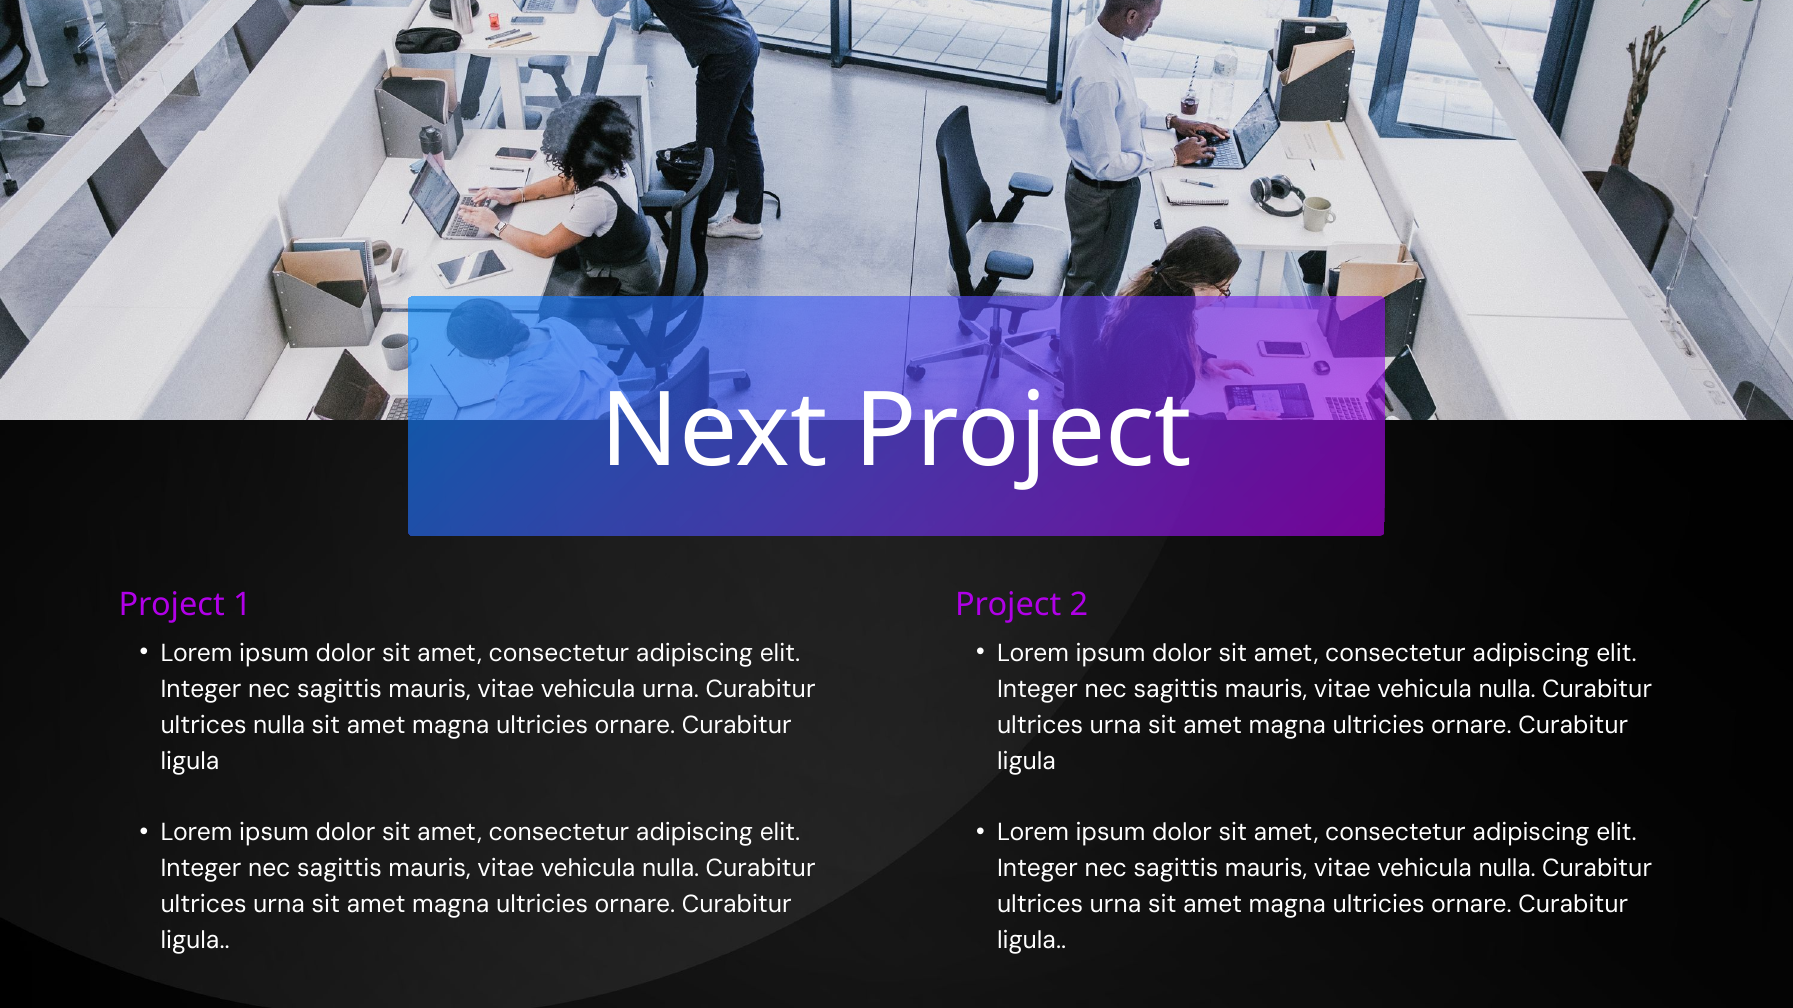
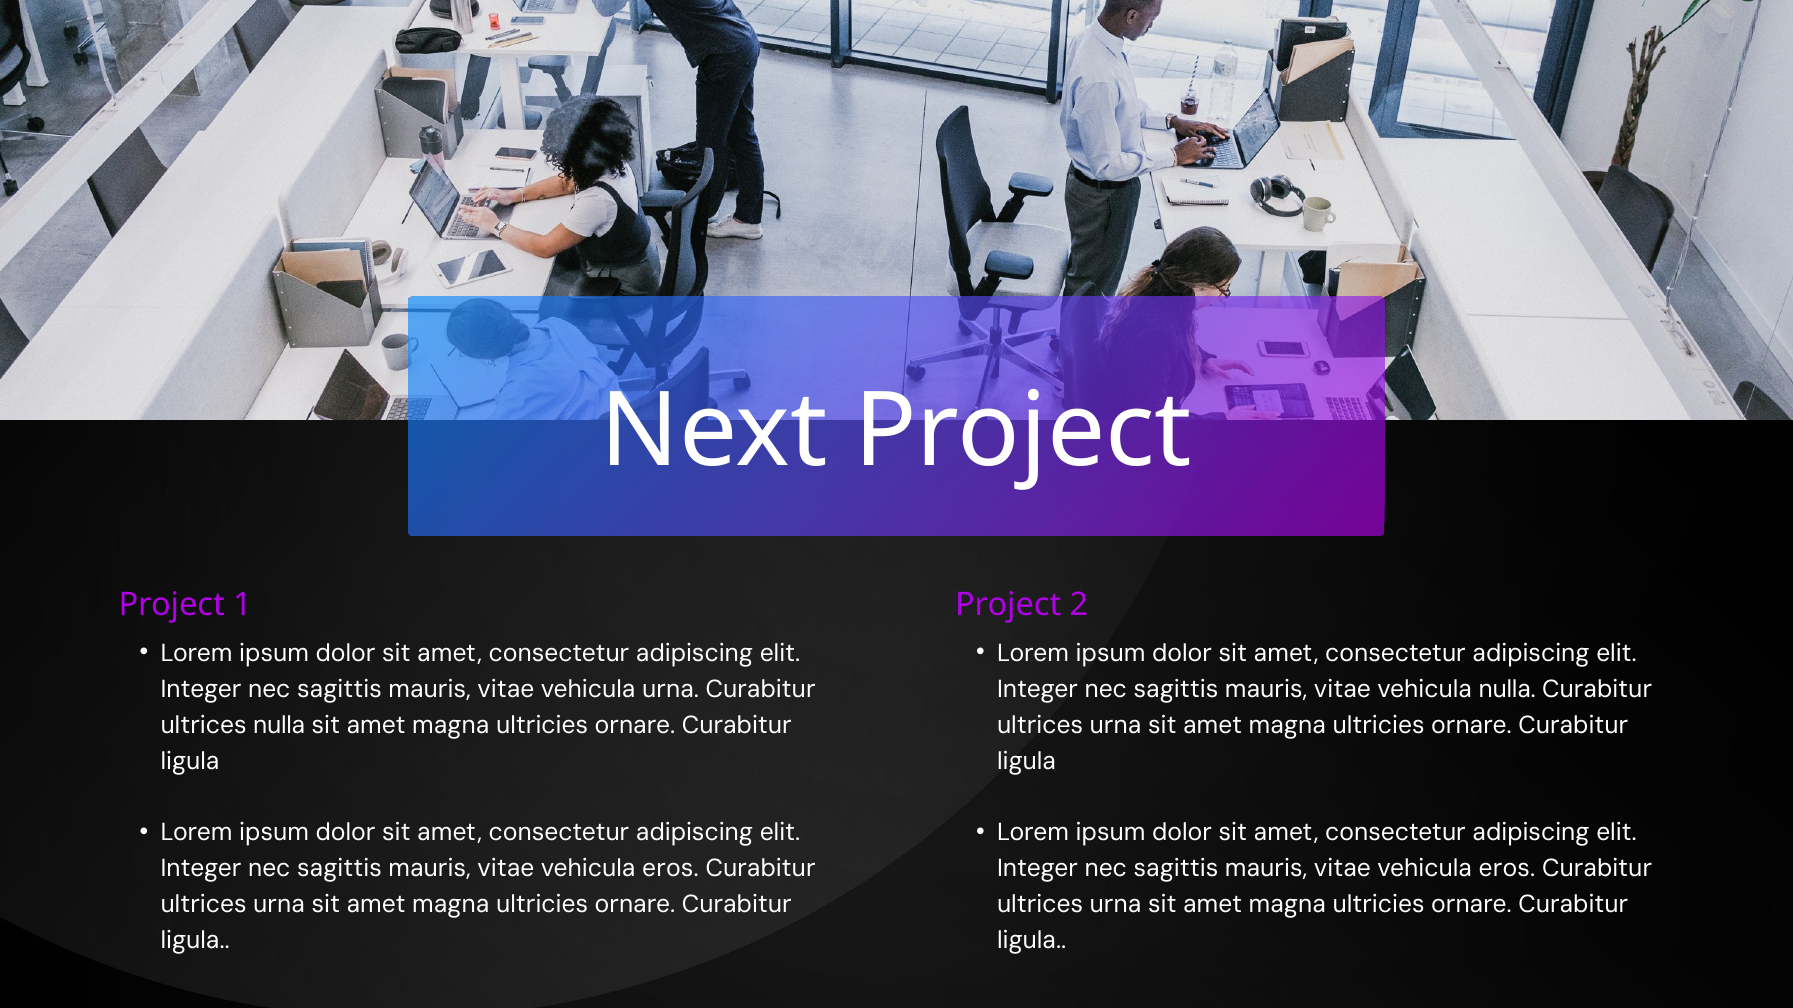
nulla: nulla -> eros (671, 869)
nulla: nulla -> eros (1507, 869)
